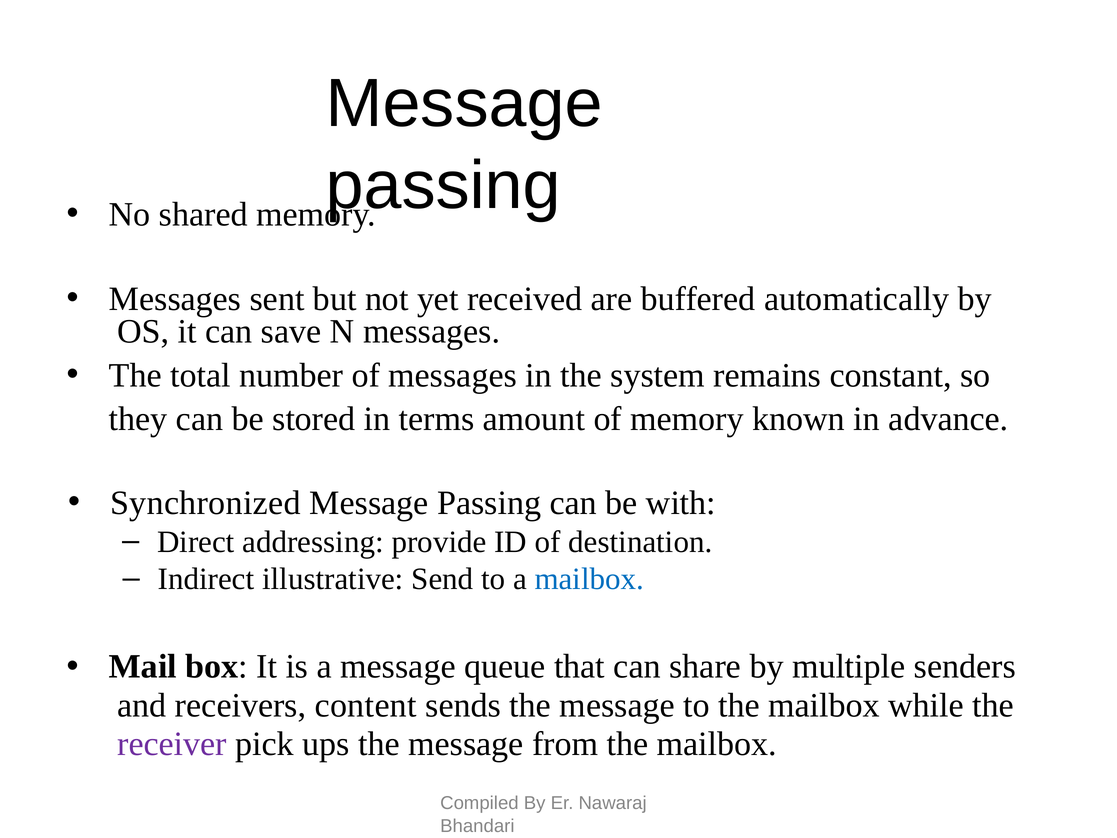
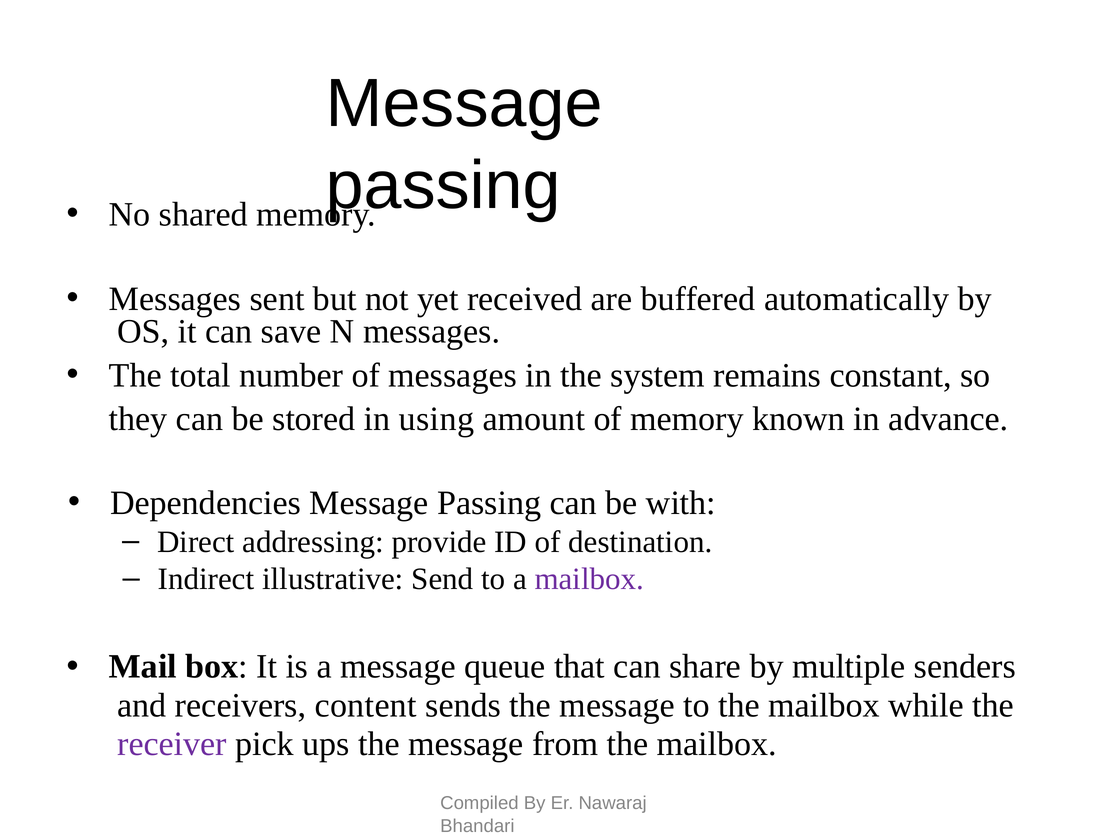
terms: terms -> using (436, 419)
Synchronized: Synchronized -> Dependencies (206, 503)
mailbox colour: blue -> purple (589, 579)
